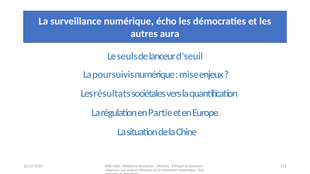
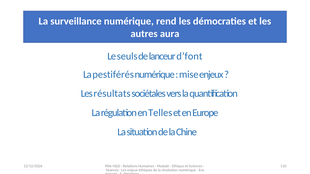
écho: écho -> rend (166, 21)
d’seuil: d’seuil -> d’font (189, 56)
poursuivis: poursuivis -> pestiférés (113, 75)
Partie: Partie -> Telles (160, 113)
